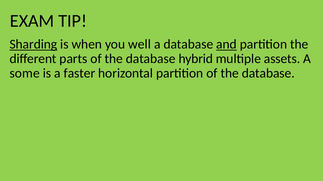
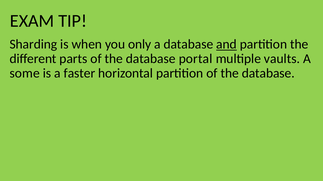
Sharding underline: present -> none (33, 44)
well: well -> only (140, 44)
hybrid: hybrid -> portal (196, 59)
assets: assets -> vaults (282, 59)
